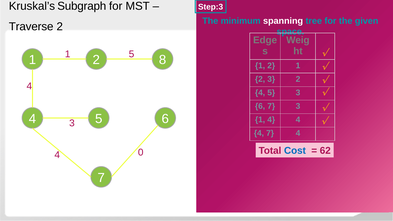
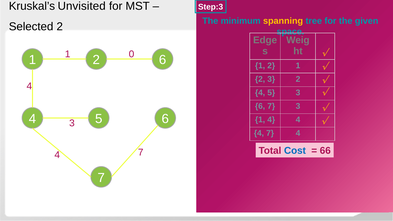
Subgraph: Subgraph -> Unvisited (82, 6)
spanning colour: white -> yellow (283, 21)
Traverse: Traverse -> Selected (31, 27)
1 5: 5 -> 0 (132, 54)
2 8: 8 -> 6 (163, 60)
62: 62 -> 66 (325, 151)
0: 0 -> 7 (141, 153)
